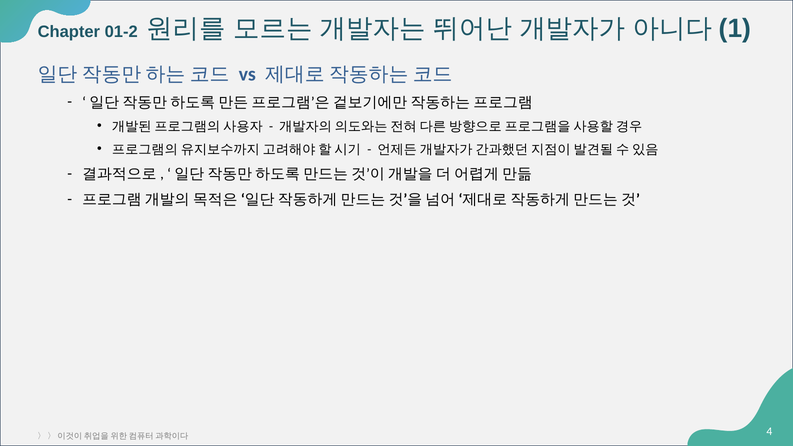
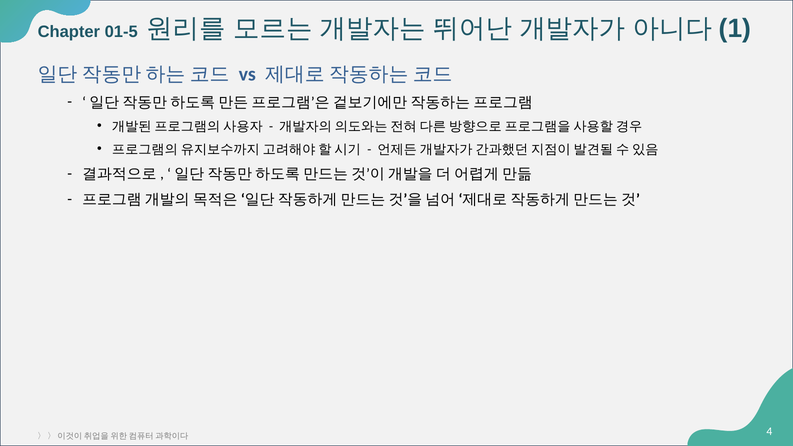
01-2: 01-2 -> 01-5 (121, 32)
